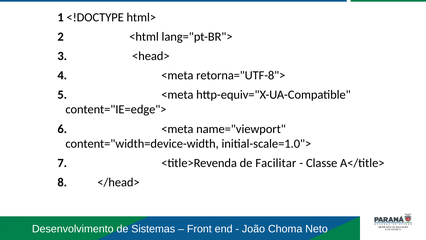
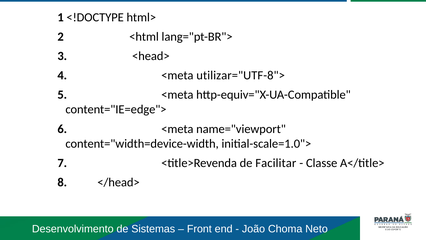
retorna="UTF-8">: retorna="UTF-8"> -> utilizar="UTF-8"> (241, 75)
